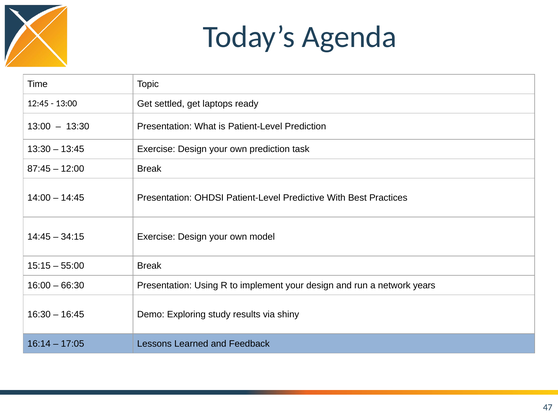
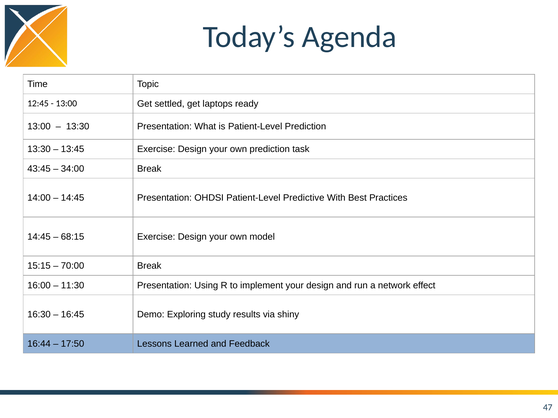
87:45: 87:45 -> 43:45 (39, 169)
12:00: 12:00 -> 34:00 (73, 169)
34:15: 34:15 -> 68:15 (73, 237)
55:00: 55:00 -> 70:00 (73, 266)
66:30: 66:30 -> 11:30 (73, 286)
years: years -> effect (424, 286)
16:14: 16:14 -> 16:44 (39, 344)
17:05: 17:05 -> 17:50 (73, 344)
